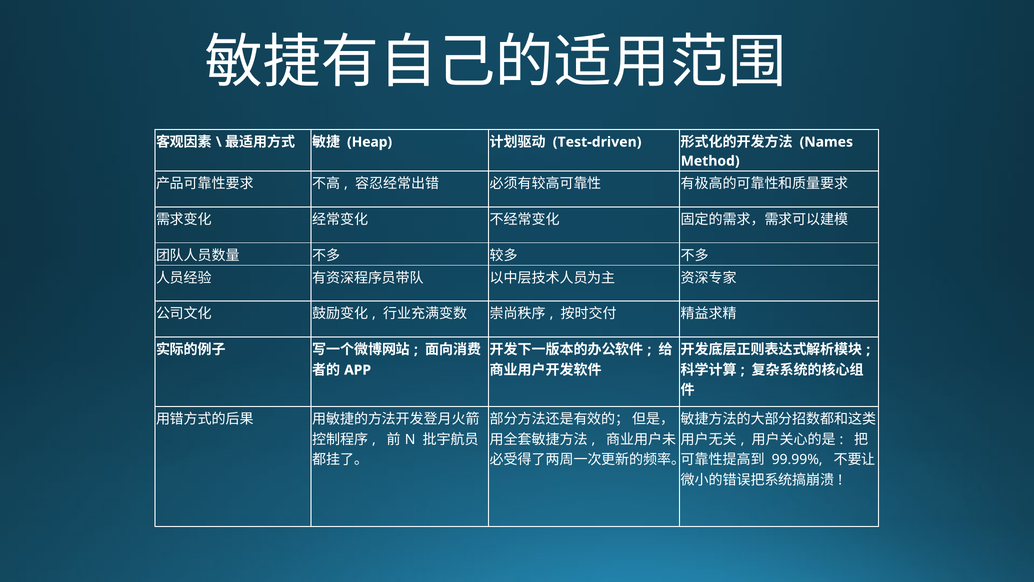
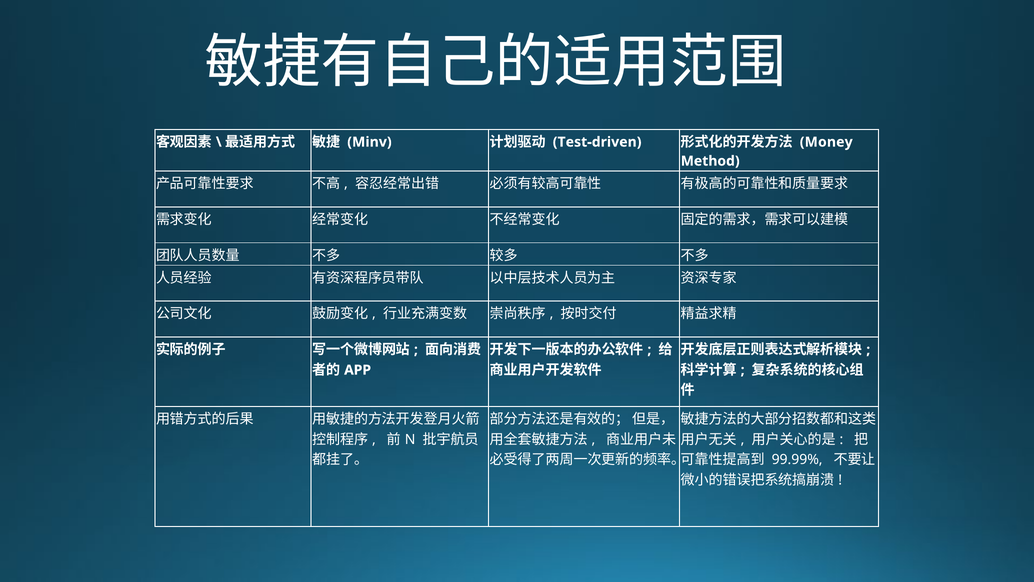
Heap: Heap -> Minv (369, 142)
Names: Names -> Money (826, 142)
